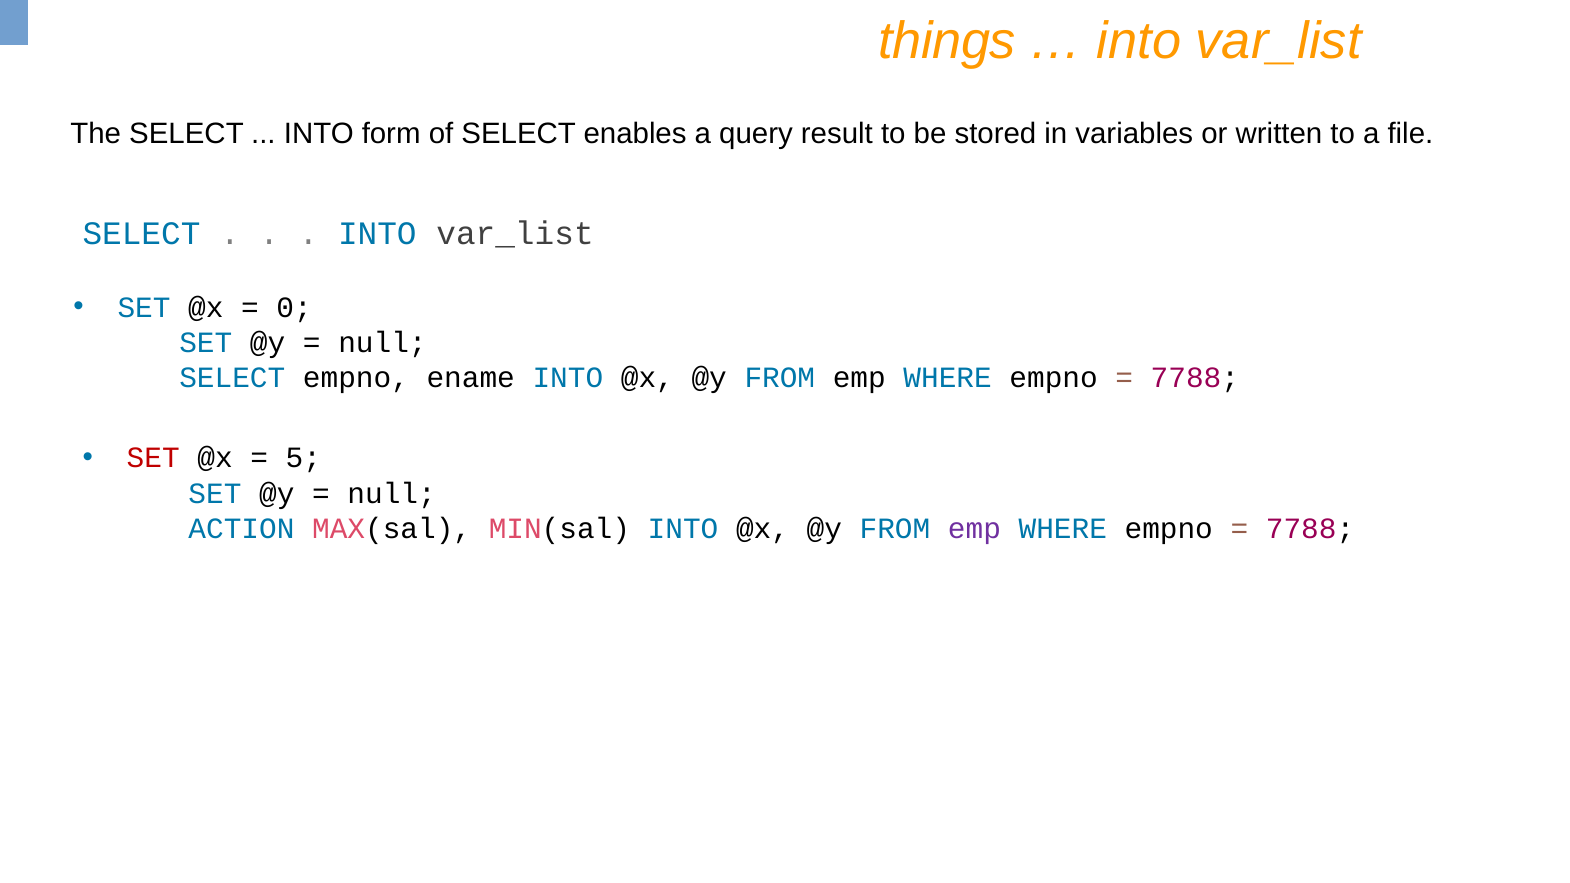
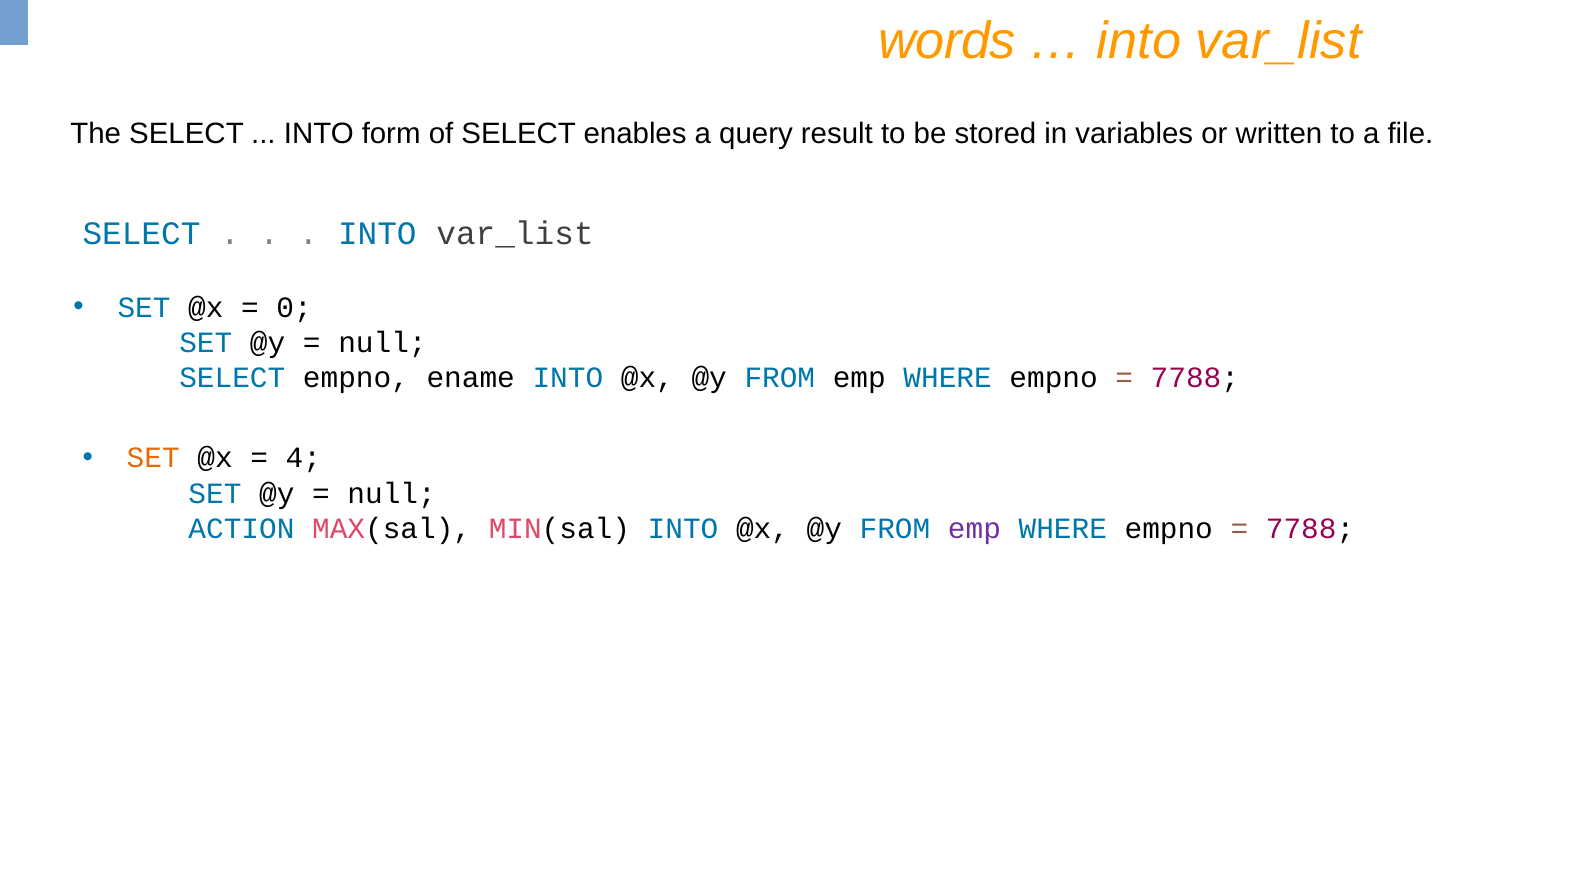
things: things -> words (947, 41)
SET colour: red -> orange (153, 458)
5: 5 -> 4 (303, 458)
